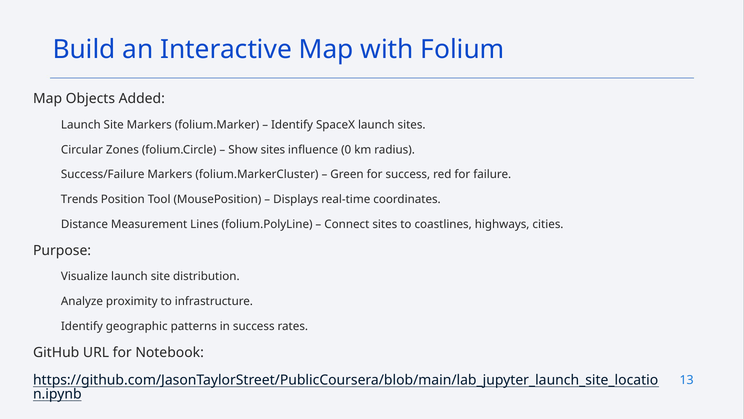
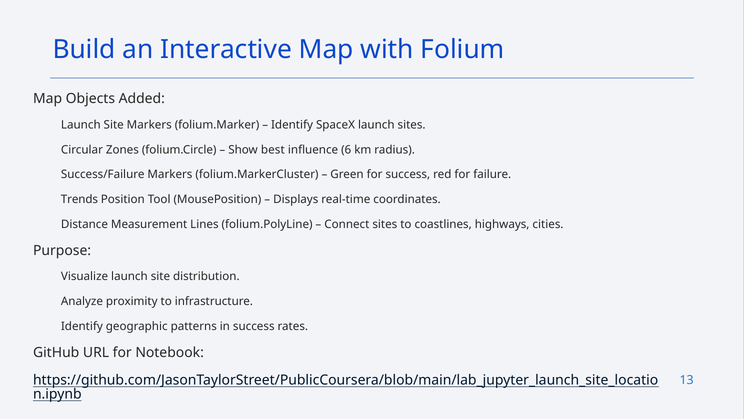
Show sites: sites -> best (273, 150)
0: 0 -> 6 (346, 150)
